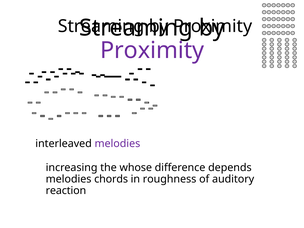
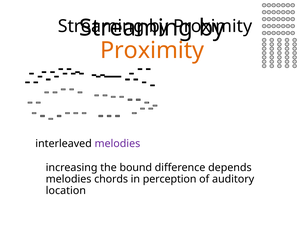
Proximity colour: purple -> orange (152, 50)
whose: whose -> bound (136, 168)
roughness: roughness -> perception (170, 179)
reaction: reaction -> location (66, 191)
